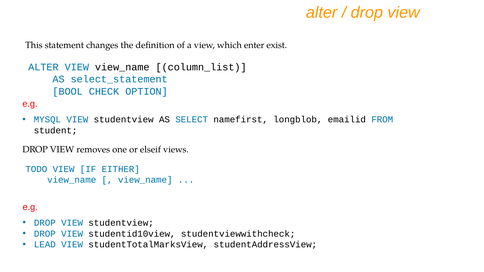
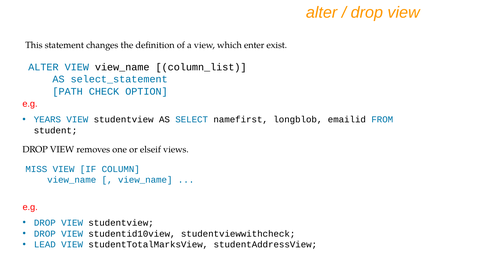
BOOL: BOOL -> PATH (68, 91)
MYSQL: MYSQL -> YEARS (47, 120)
TODO: TODO -> MISS (36, 169)
EITHER: EITHER -> COLUMN (121, 169)
